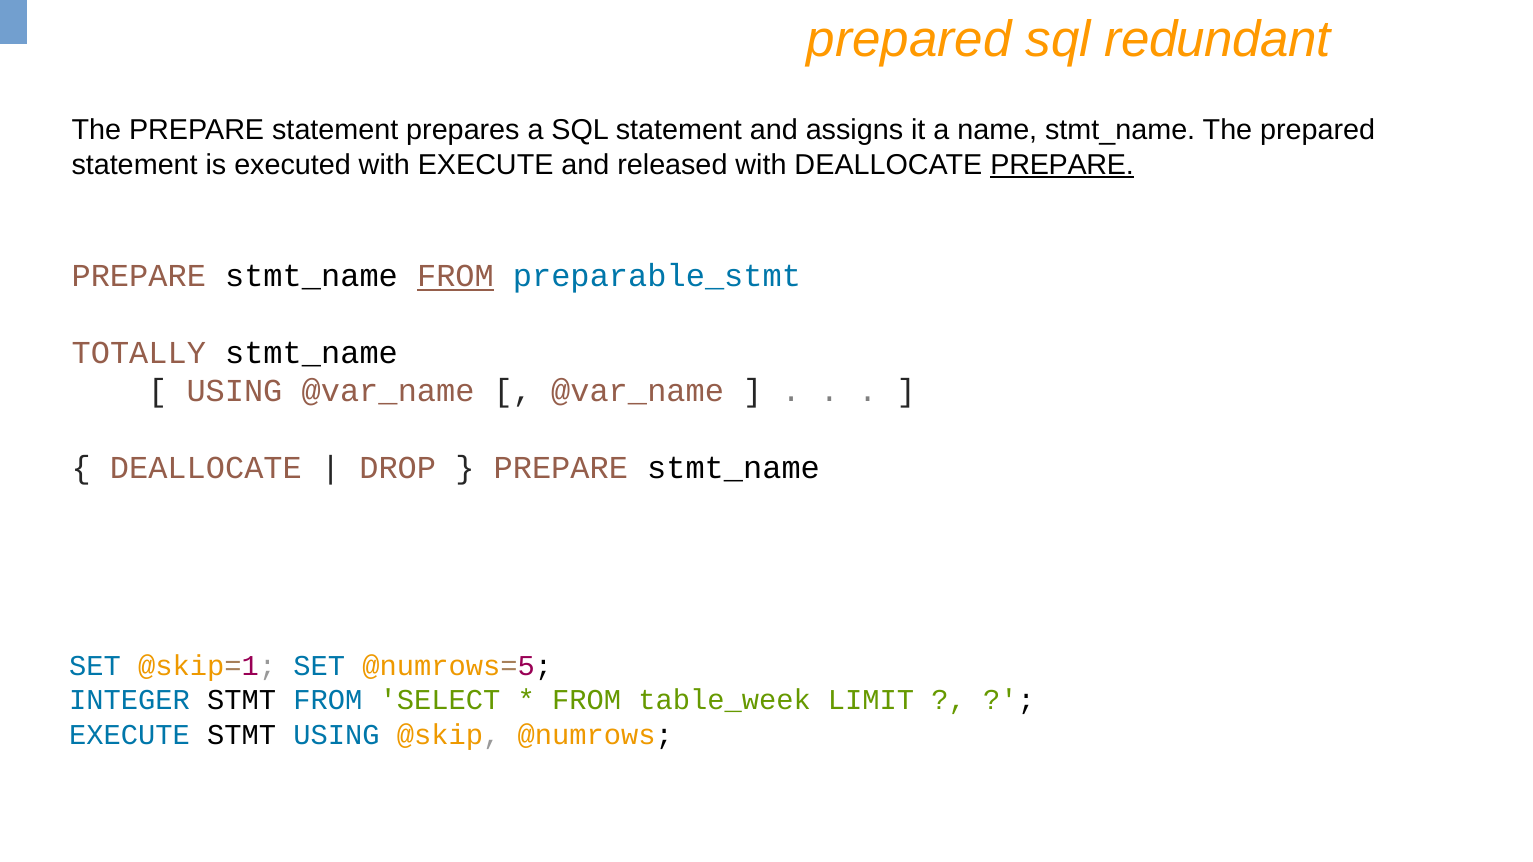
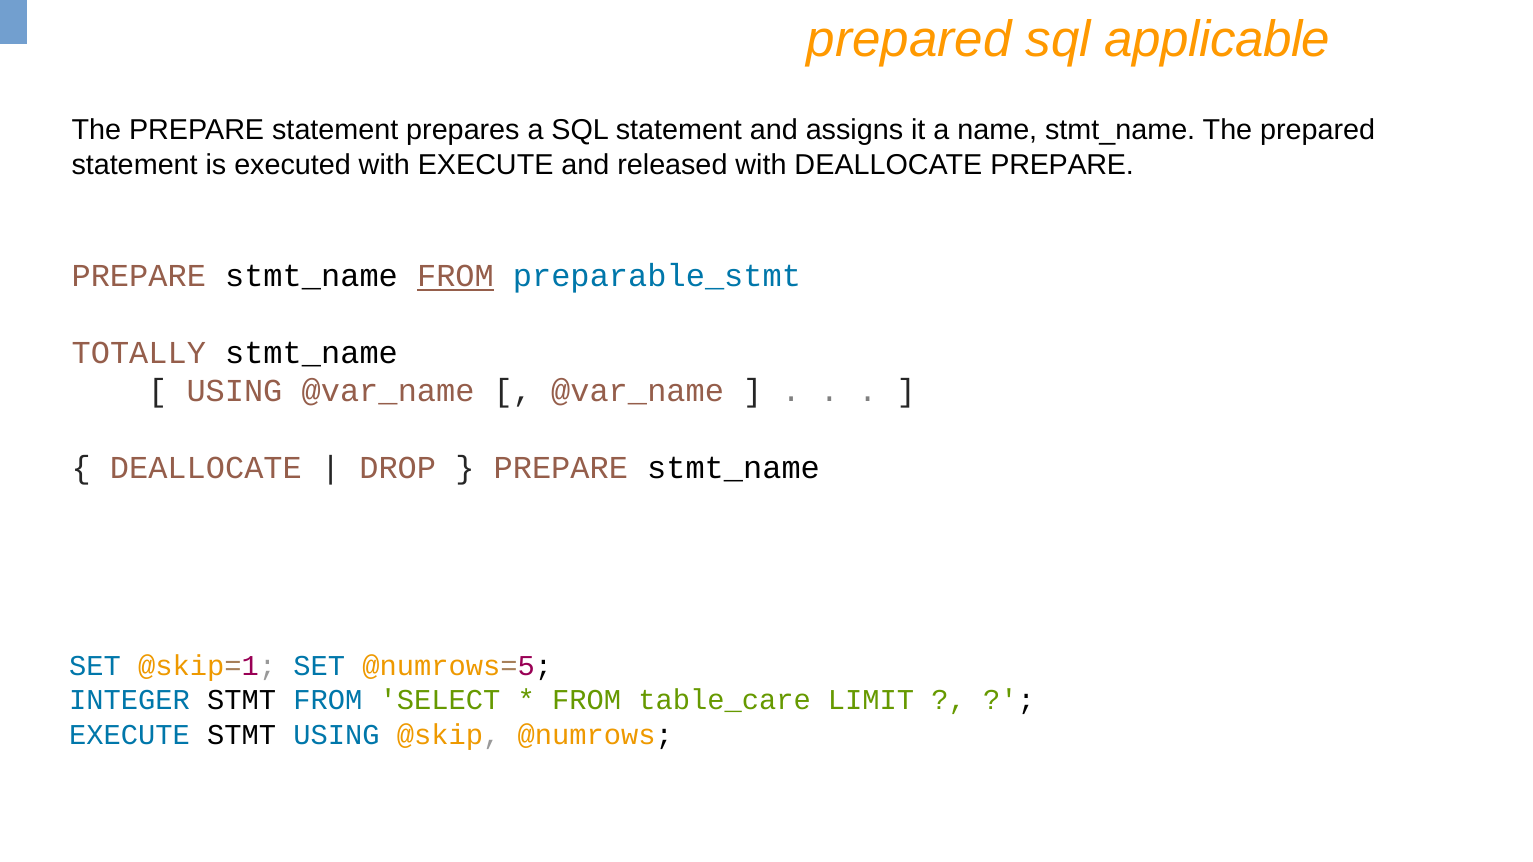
redundant: redundant -> applicable (1218, 40)
PREPARE underline: present -> none (1062, 165)
table_week: table_week -> table_care (725, 700)
